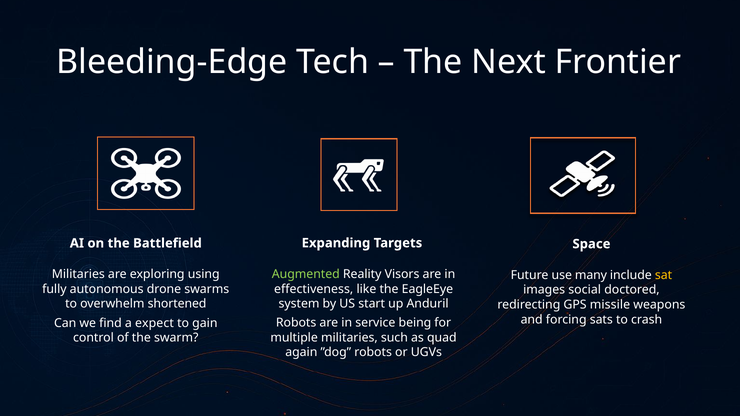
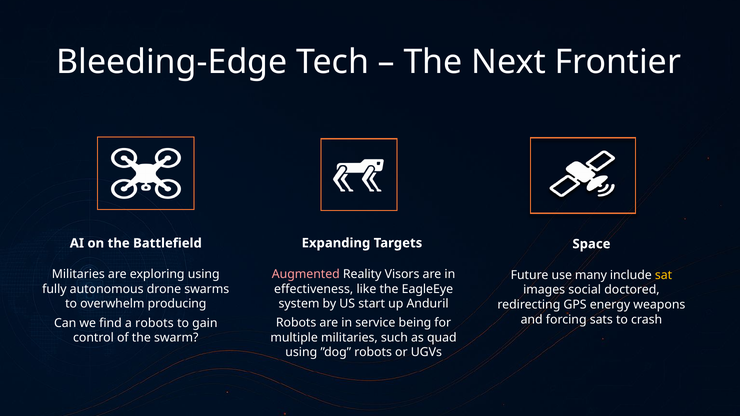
Augmented colour: light green -> pink (306, 274)
shortened: shortened -> producing (177, 304)
missile: missile -> energy (610, 305)
a expect: expect -> robots (154, 323)
again: again -> using (301, 353)
